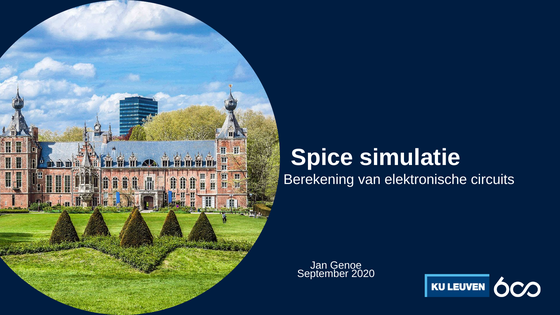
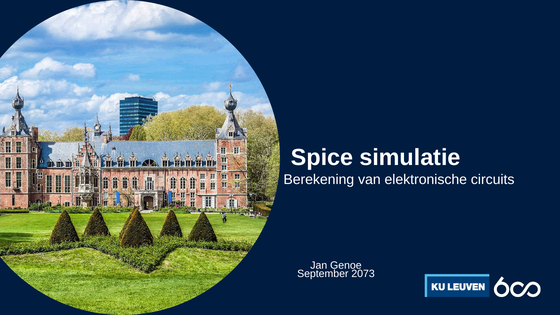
2020: 2020 -> 2073 (363, 274)
